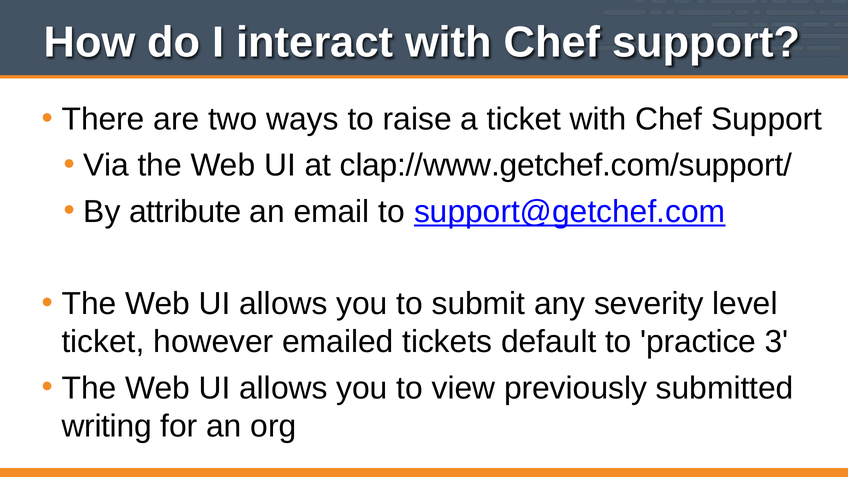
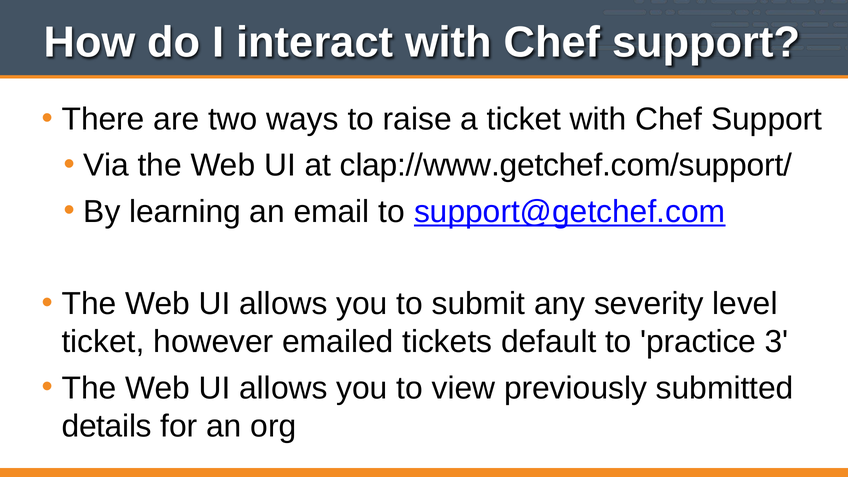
attribute: attribute -> learning (185, 212)
writing: writing -> details (107, 426)
